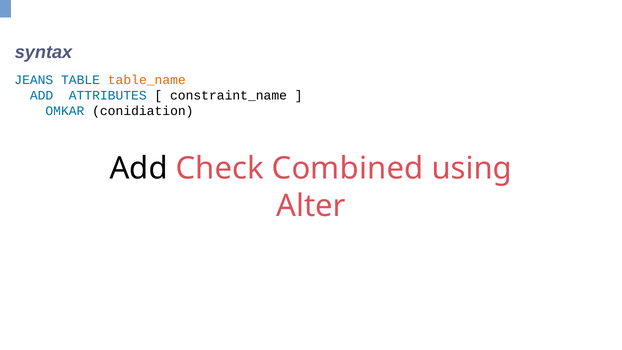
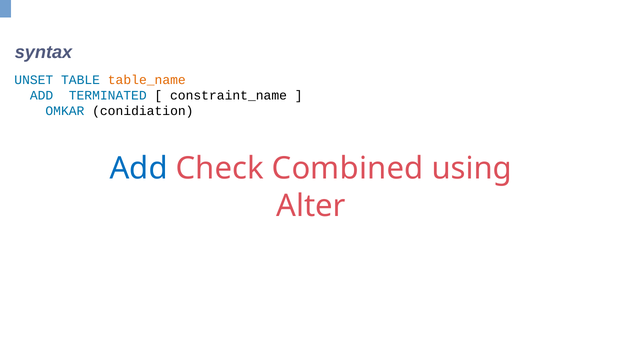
JEANS: JEANS -> UNSET (34, 80)
ATTRIBUTES: ATTRIBUTES -> TERMINATED (108, 96)
Add colour: black -> blue (139, 169)
